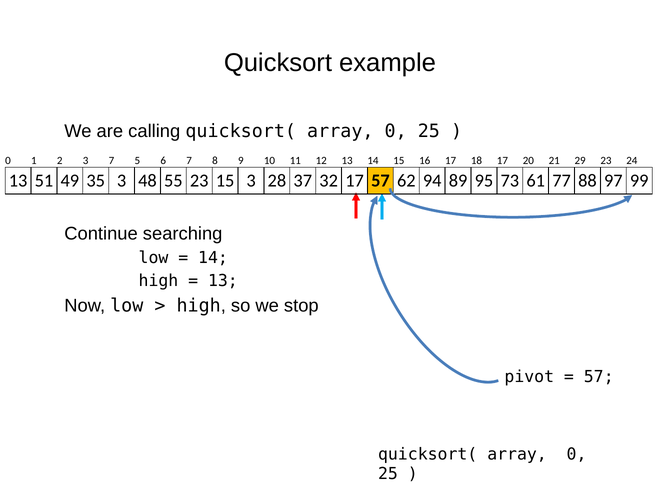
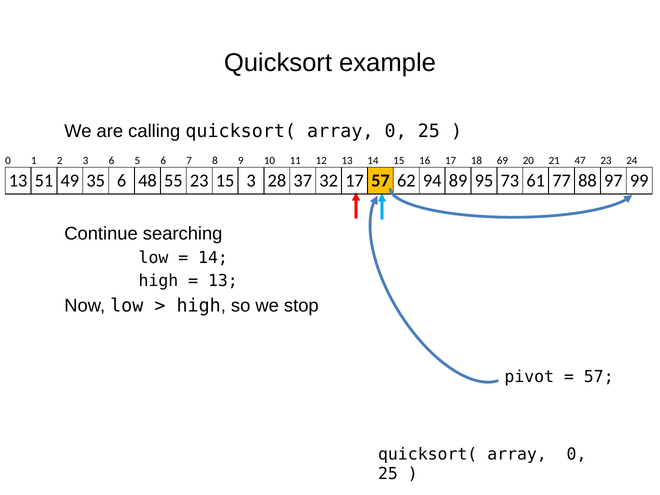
3 7: 7 -> 6 (111, 161)
18 17: 17 -> 69 (502, 161)
29: 29 -> 47 (580, 161)
35 3: 3 -> 6 (122, 181)
